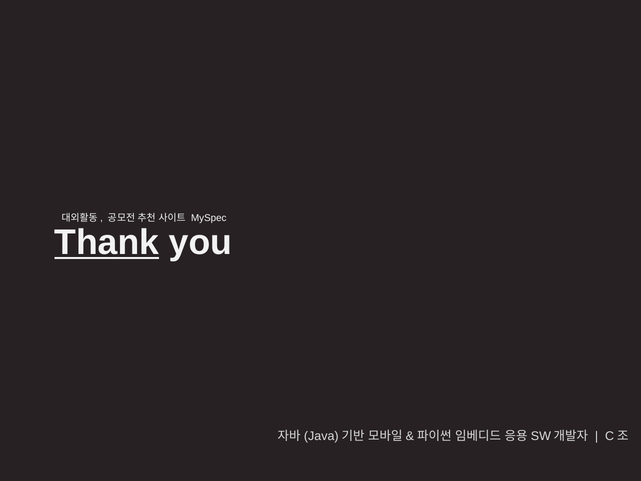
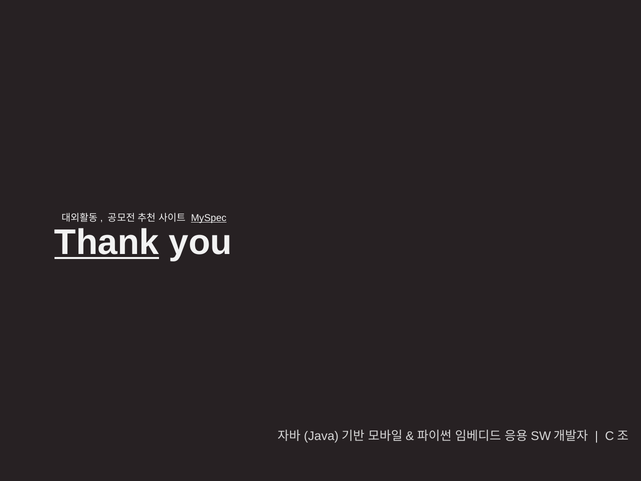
MySpec underline: none -> present (209, 218)
